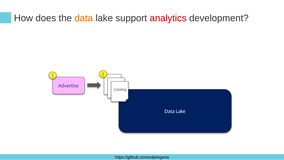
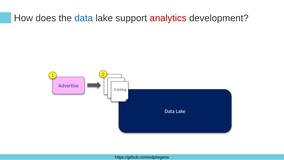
data colour: orange -> blue (84, 18)
